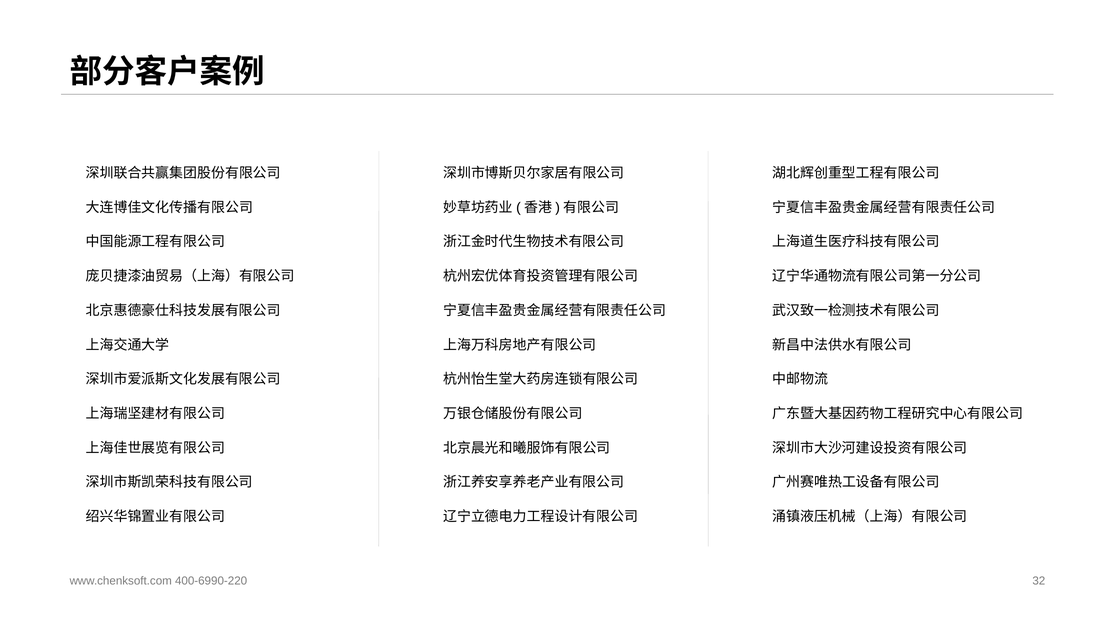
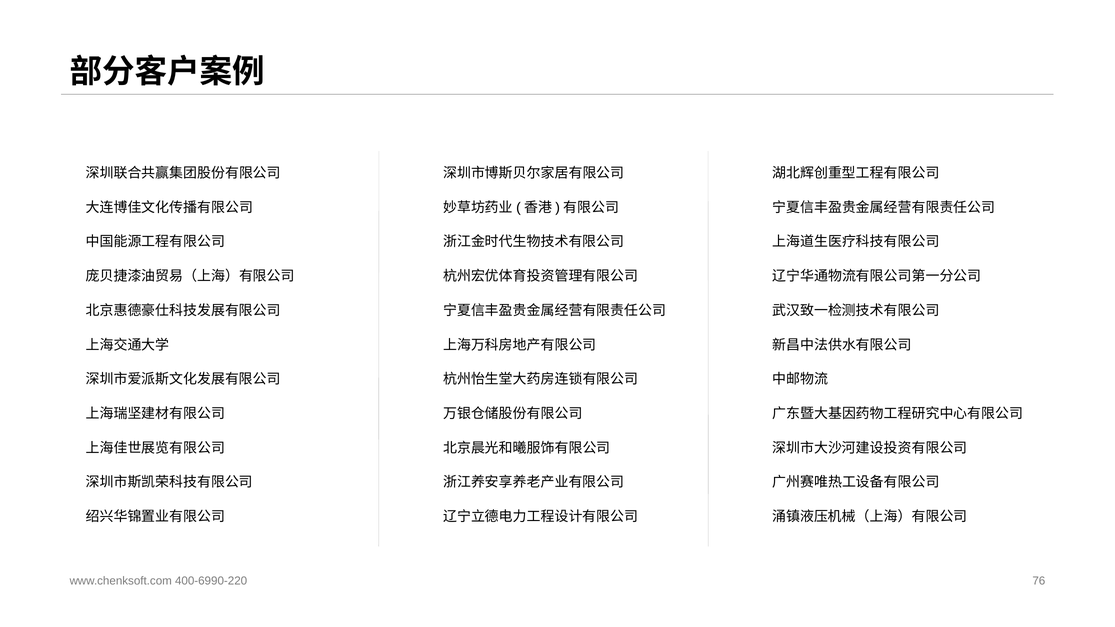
32: 32 -> 76 (1039, 581)
